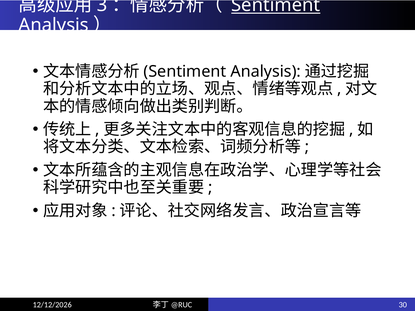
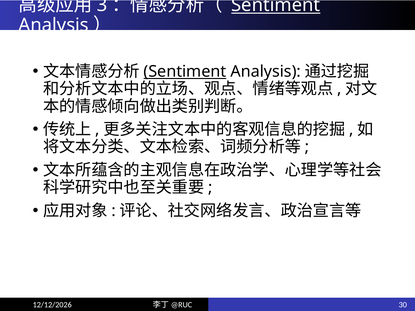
Sentiment underline: none -> present (185, 72)
